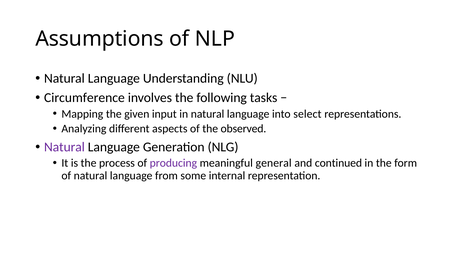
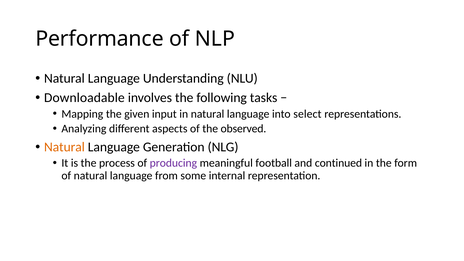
Assumptions: Assumptions -> Performance (100, 39)
Circumference: Circumference -> Downloadable (84, 98)
Natural colour: purple -> orange (64, 147)
general: general -> football (274, 163)
